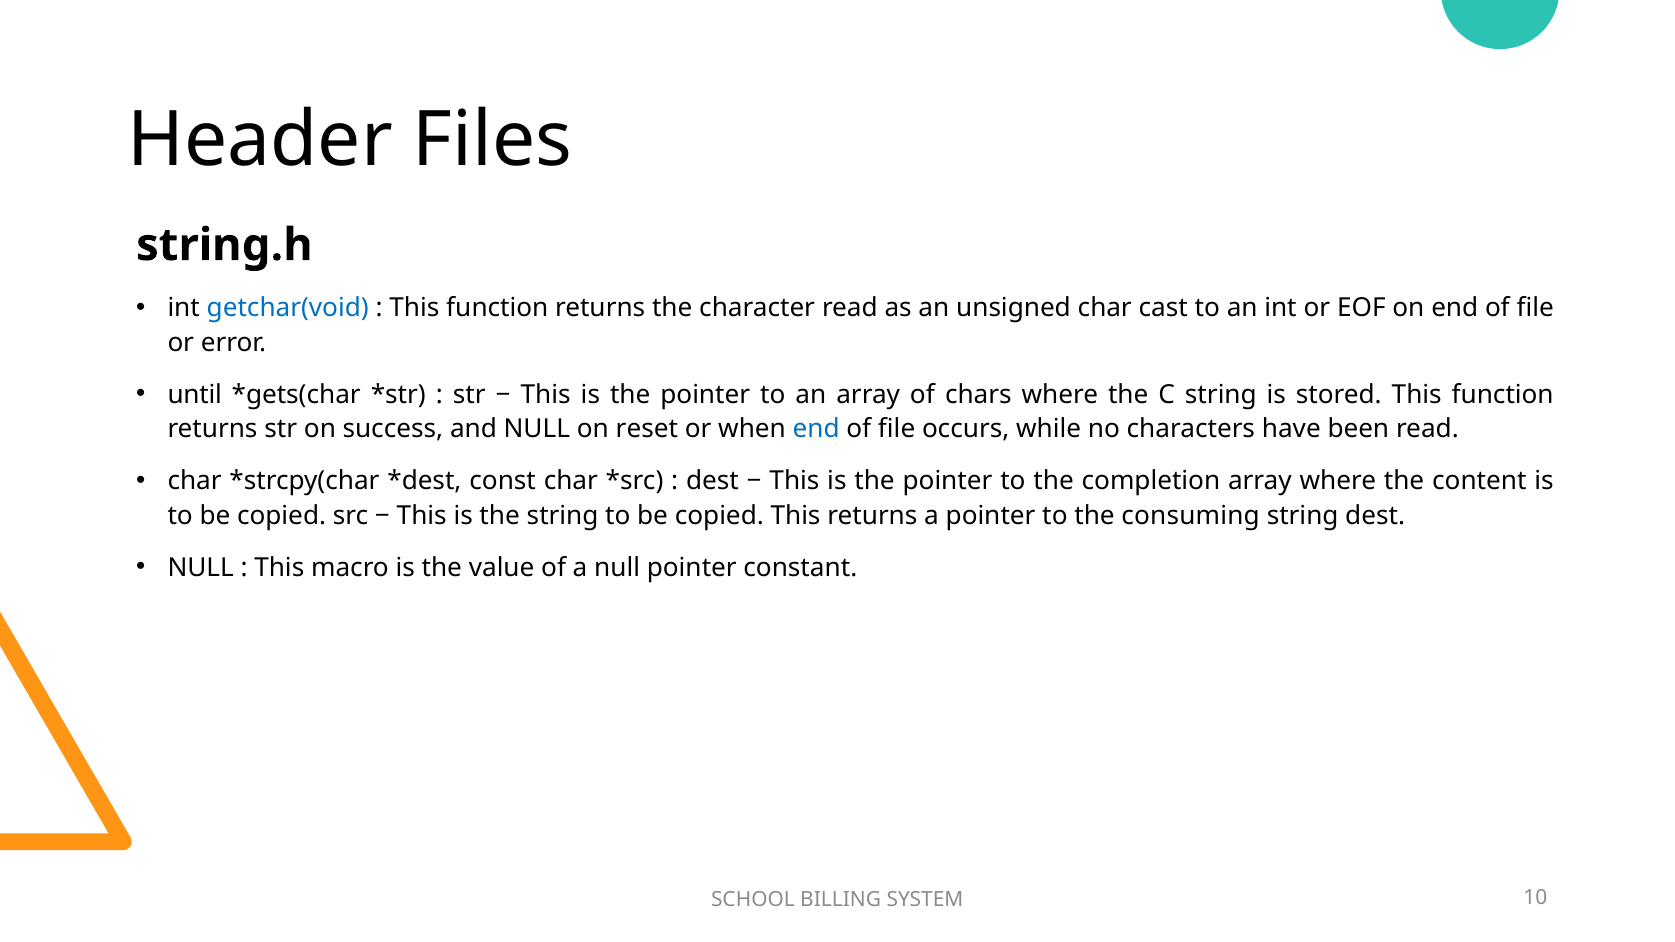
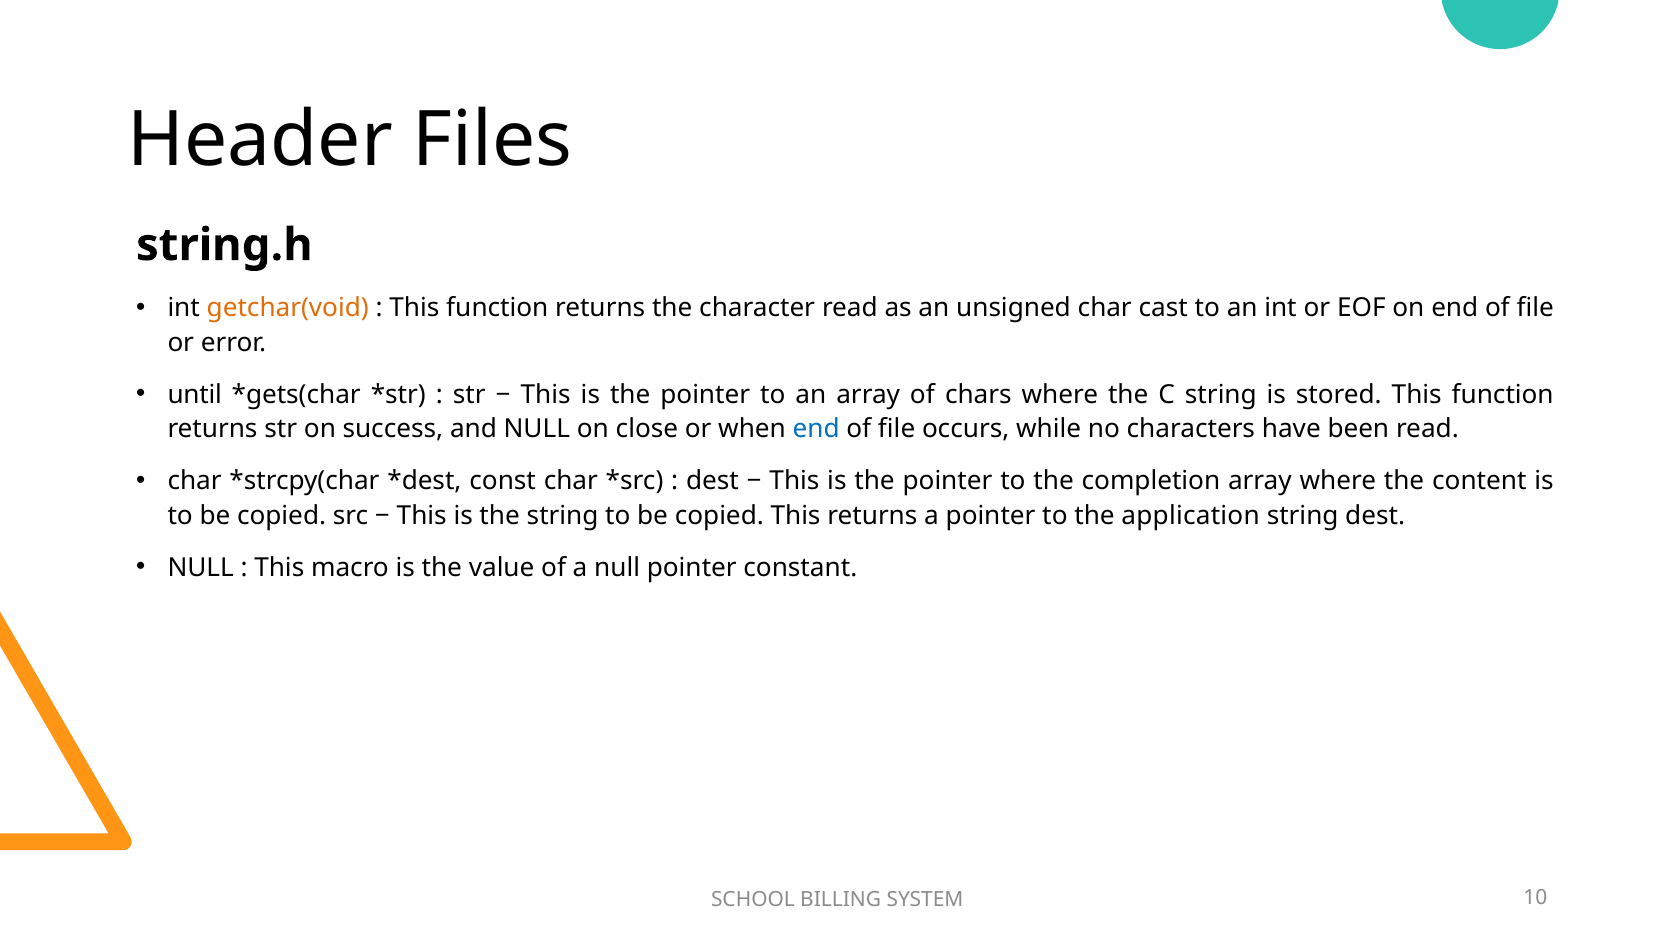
getchar(void colour: blue -> orange (288, 308)
reset: reset -> close (647, 429)
consuming: consuming -> application (1191, 516)
